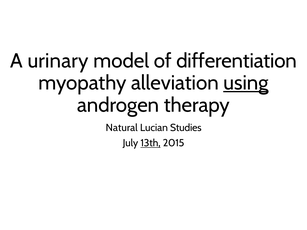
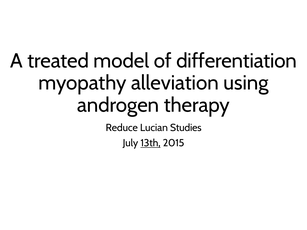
urinary: urinary -> treated (58, 61)
using underline: present -> none (246, 83)
Natural: Natural -> Reduce (122, 128)
